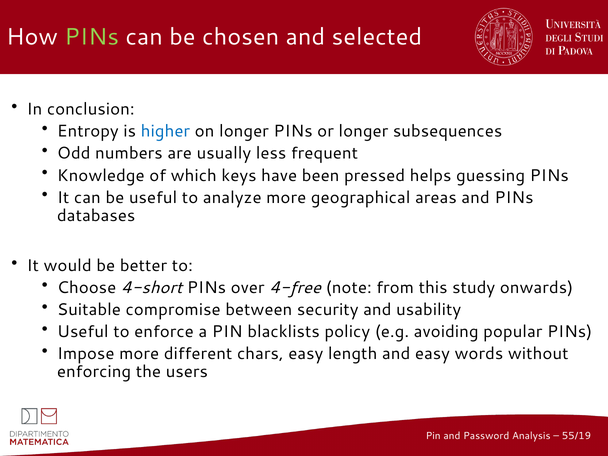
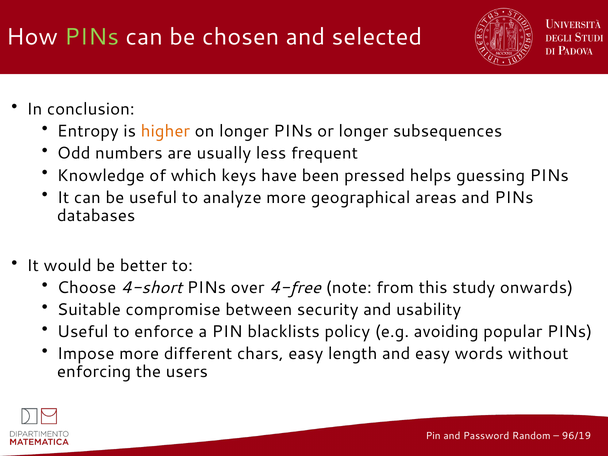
higher colour: blue -> orange (165, 131)
Analysis: Analysis -> Random (531, 436)
55/19: 55/19 -> 96/19 (576, 436)
